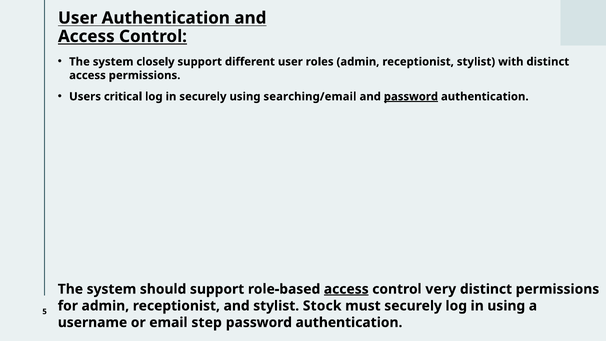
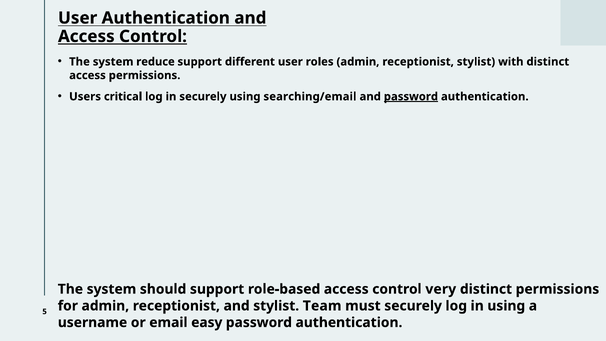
closely: closely -> reduce (156, 62)
access underline: present -> none (346, 289)
Stock: Stock -> Team (322, 306)
step: step -> easy (207, 322)
